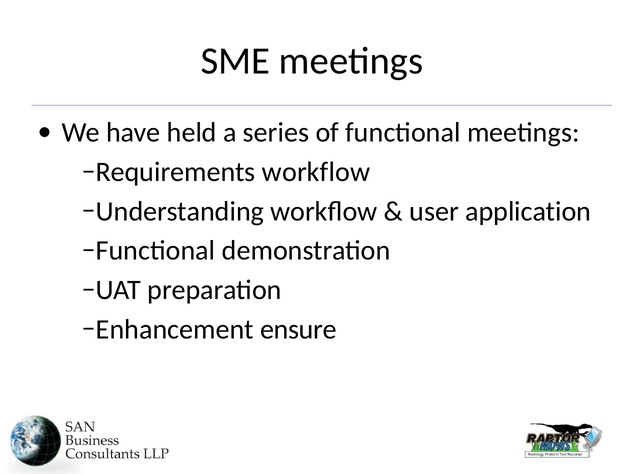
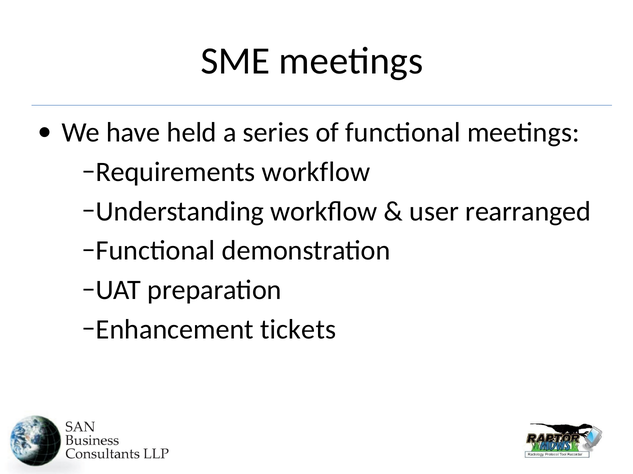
application: application -> rearranged (528, 212)
ensure: ensure -> tickets (298, 330)
